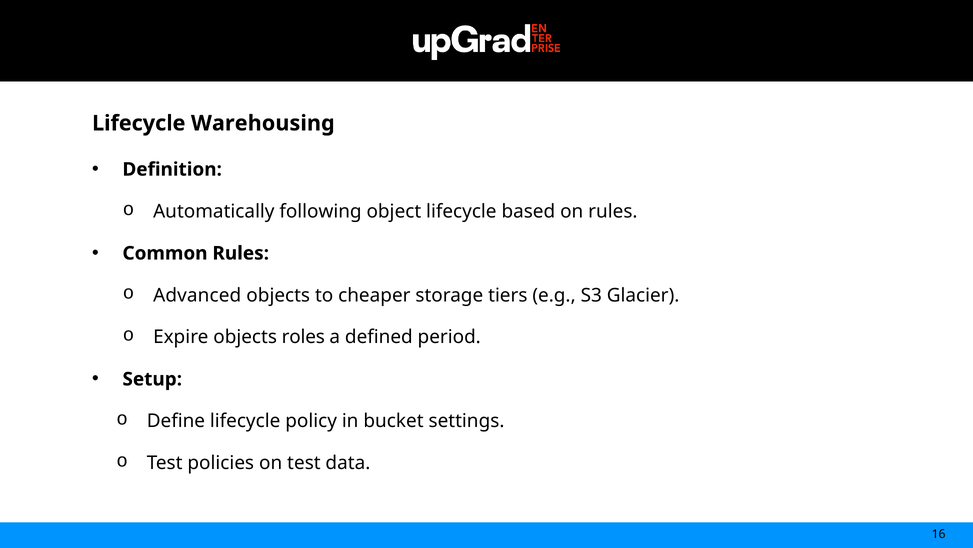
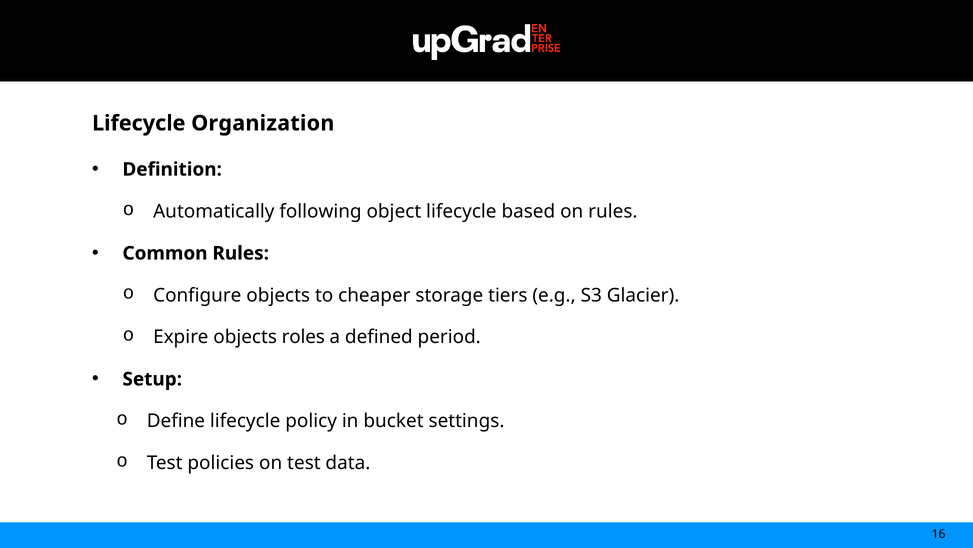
Warehousing: Warehousing -> Organization (263, 123)
Advanced: Advanced -> Configure (197, 295)
